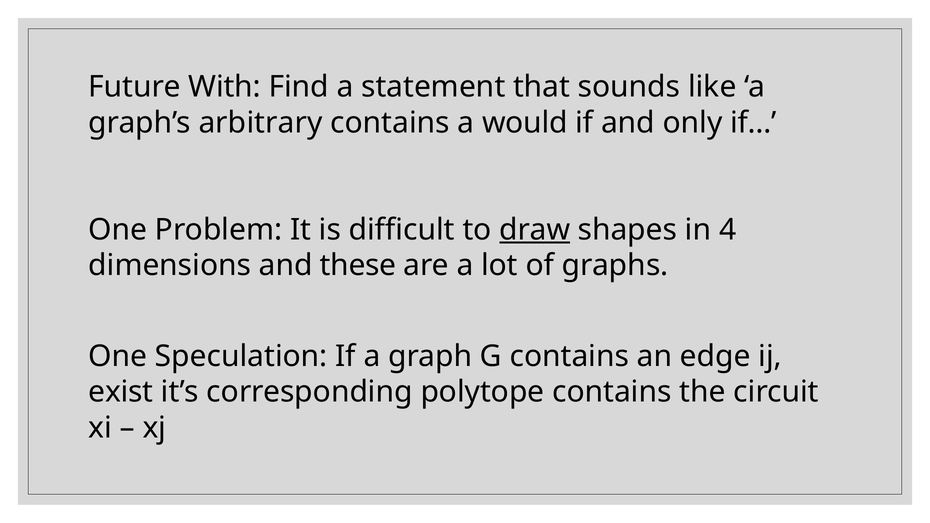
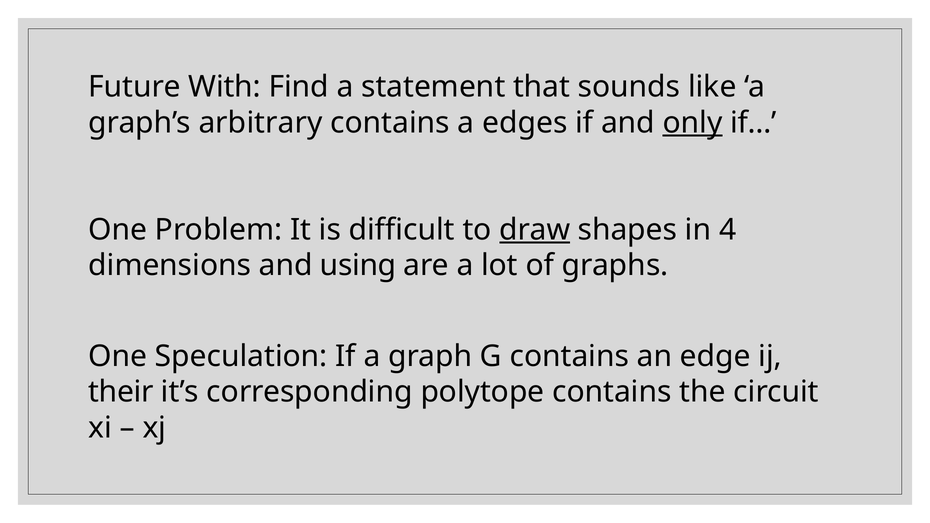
would: would -> edges (525, 123)
only underline: none -> present (693, 123)
these: these -> using (358, 265)
exist: exist -> their (121, 392)
